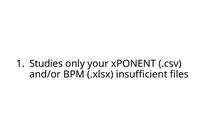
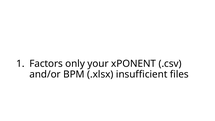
Studies: Studies -> Factors (46, 64)
